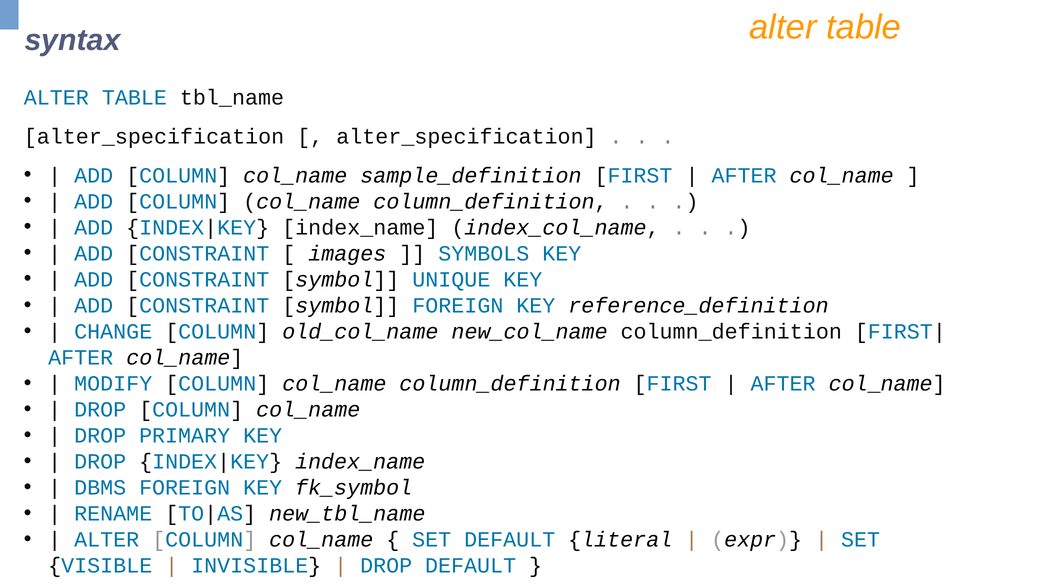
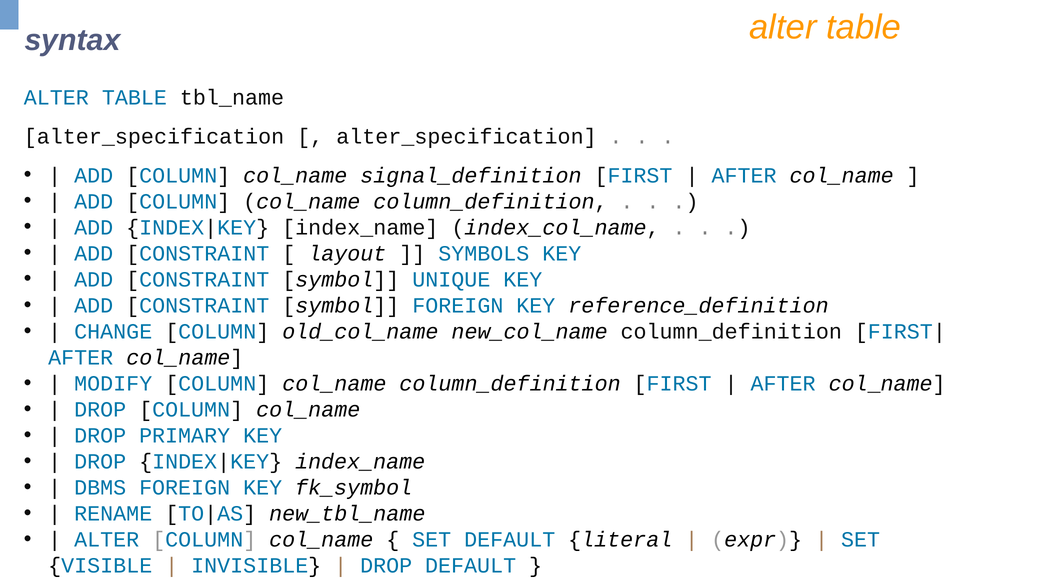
sample_definition: sample_definition -> signal_definition (471, 175)
images: images -> layout (347, 253)
